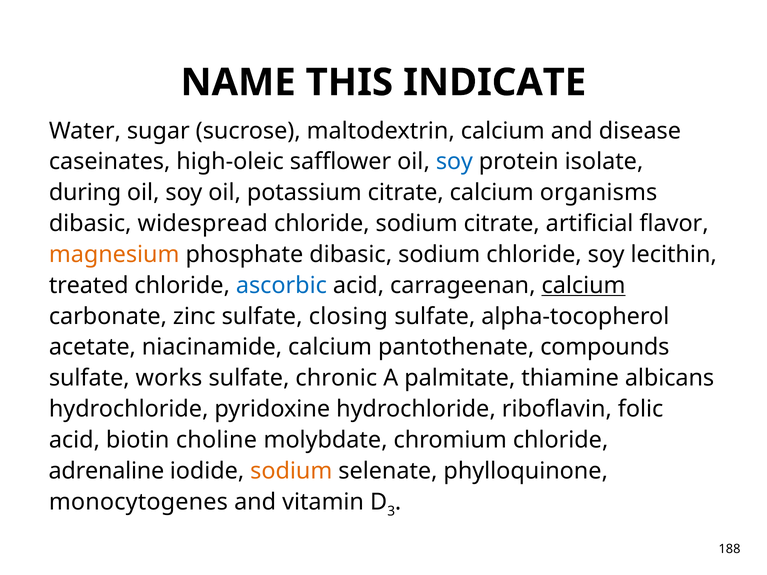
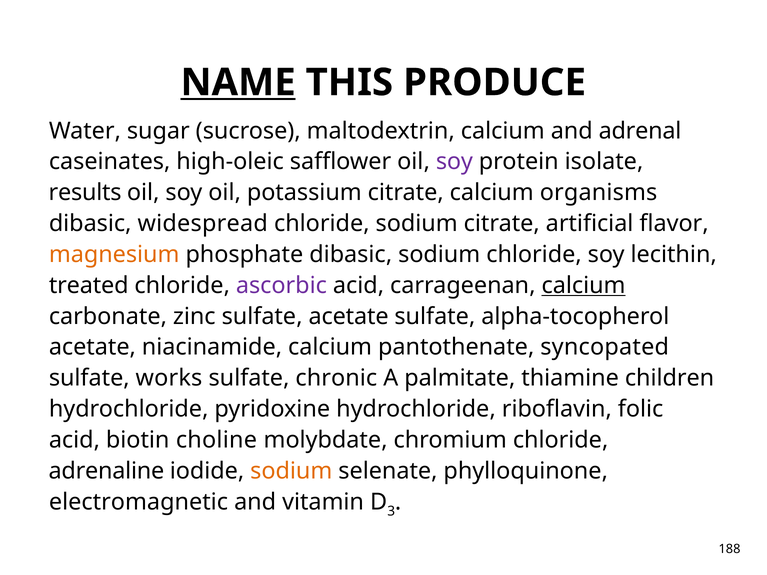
NAME underline: none -> present (238, 83)
INDICATE: INDICATE -> PRODUCE (495, 83)
disease: disease -> adrenal (640, 131)
soy colour: blue -> purple (454, 162)
during: during -> results (85, 193)
ascorbic colour: blue -> purple (281, 286)
sulfate closing: closing -> acetate (349, 316)
compounds: compounds -> syncopated (605, 347)
albicans: albicans -> children (670, 378)
monocytogenes: monocytogenes -> electromagnetic (138, 502)
